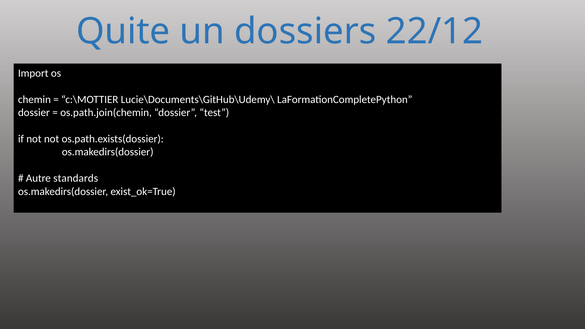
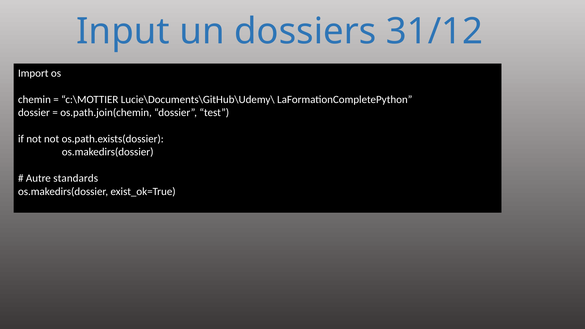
Quite: Quite -> Input (123, 32)
22/12: 22/12 -> 31/12 (435, 32)
